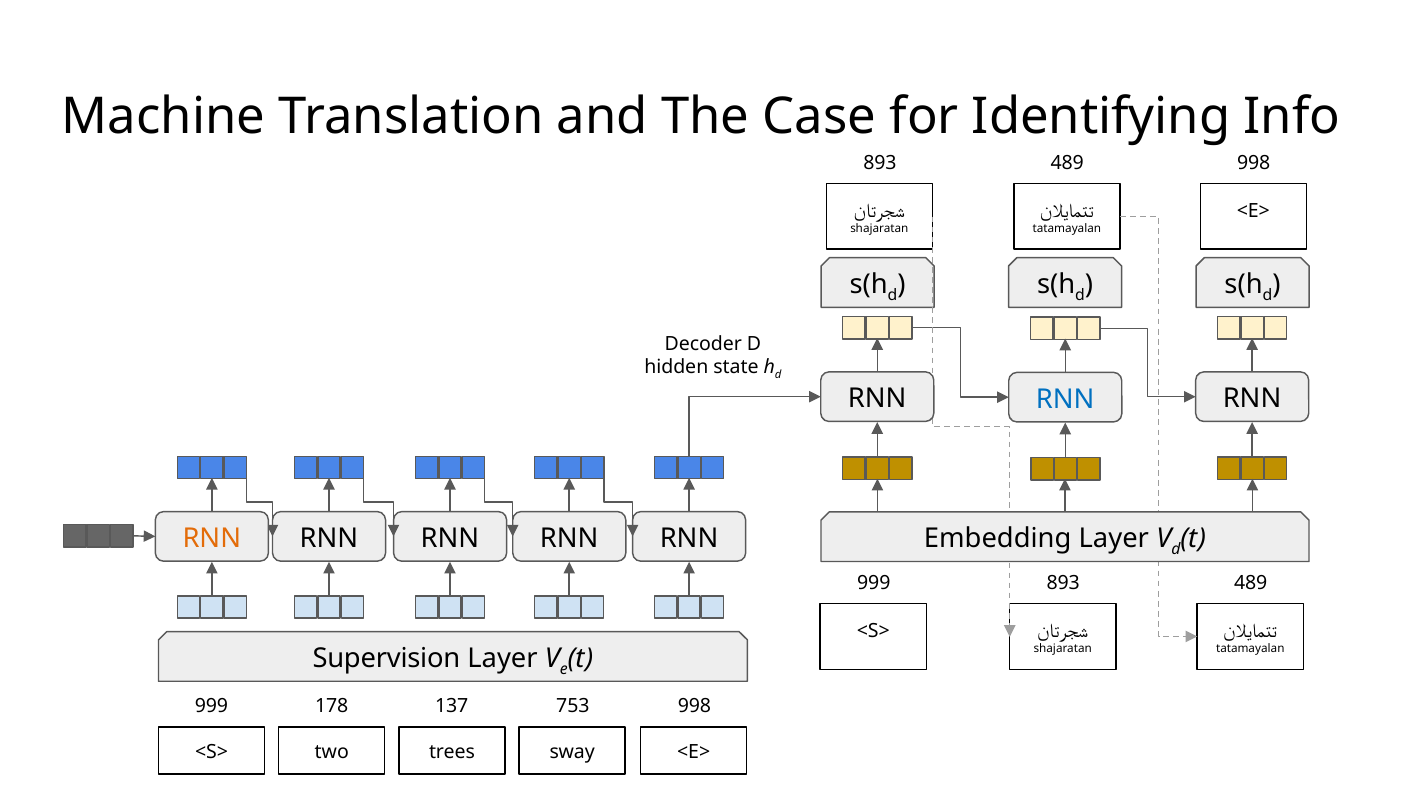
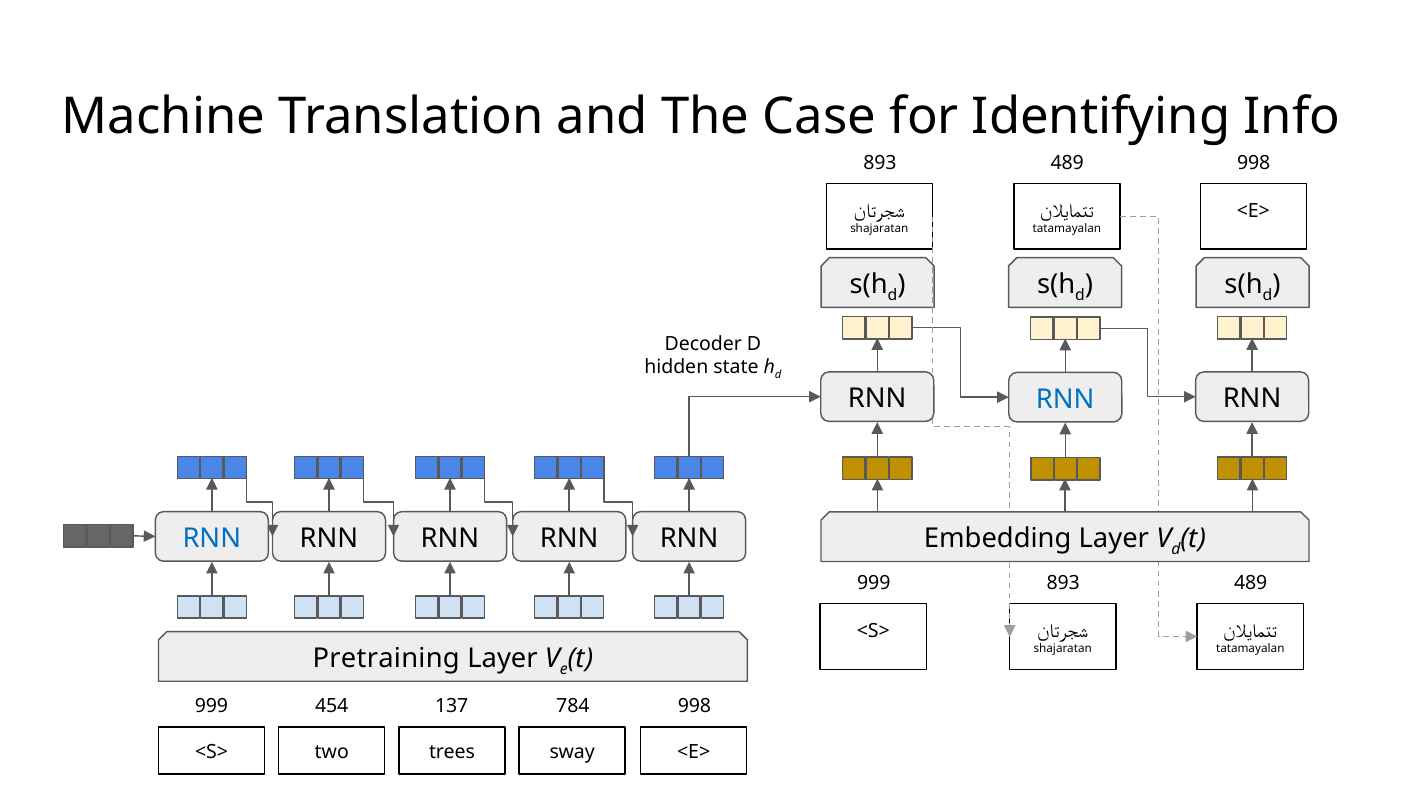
RNN colour: orange -> blue (212, 538)
Supervision: Supervision -> Pretraining (386, 658)
178: 178 -> 454 (332, 706)
753: 753 -> 784 (573, 706)
